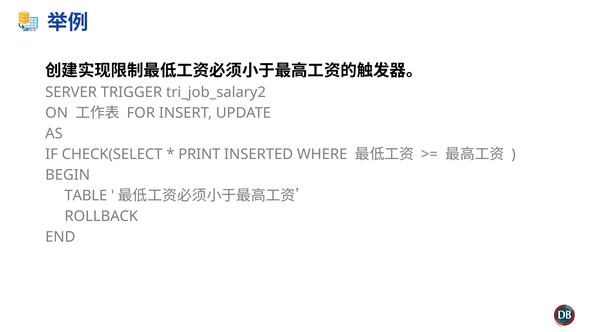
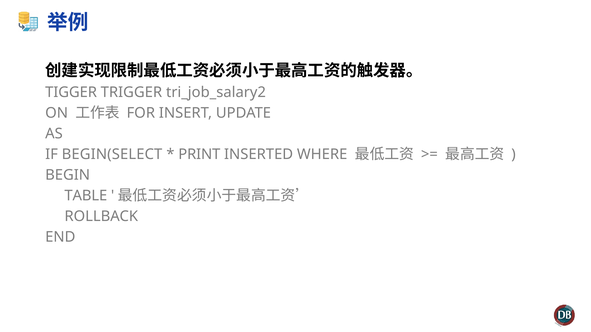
SERVER: SERVER -> TIGGER (71, 93)
CHECK(SELECT: CHECK(SELECT -> BEGIN(SELECT (112, 155)
